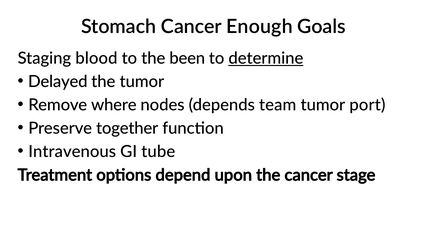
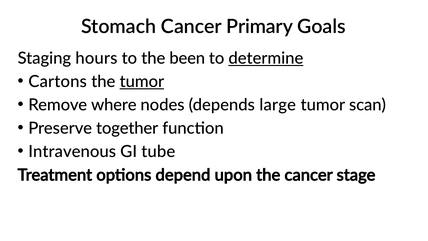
Enough: Enough -> Primary (260, 27)
blood: blood -> hours (96, 58)
Delayed: Delayed -> Cartons (58, 82)
tumor underline: none -> present (142, 82)
team: team -> large (278, 105)
port: port -> scan (368, 105)
